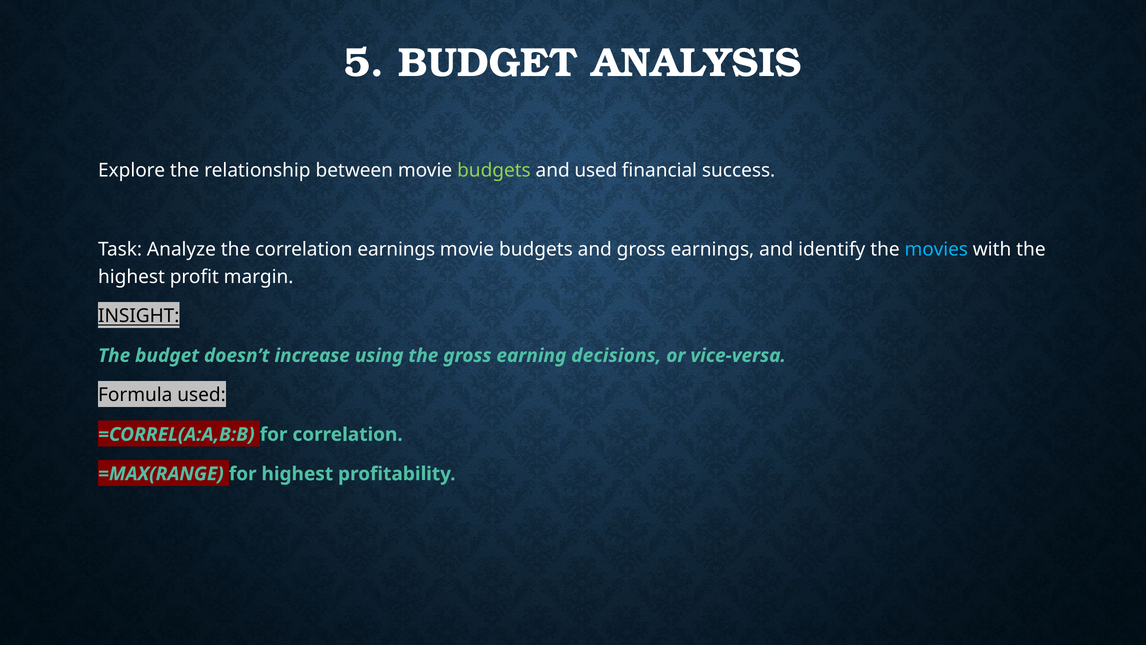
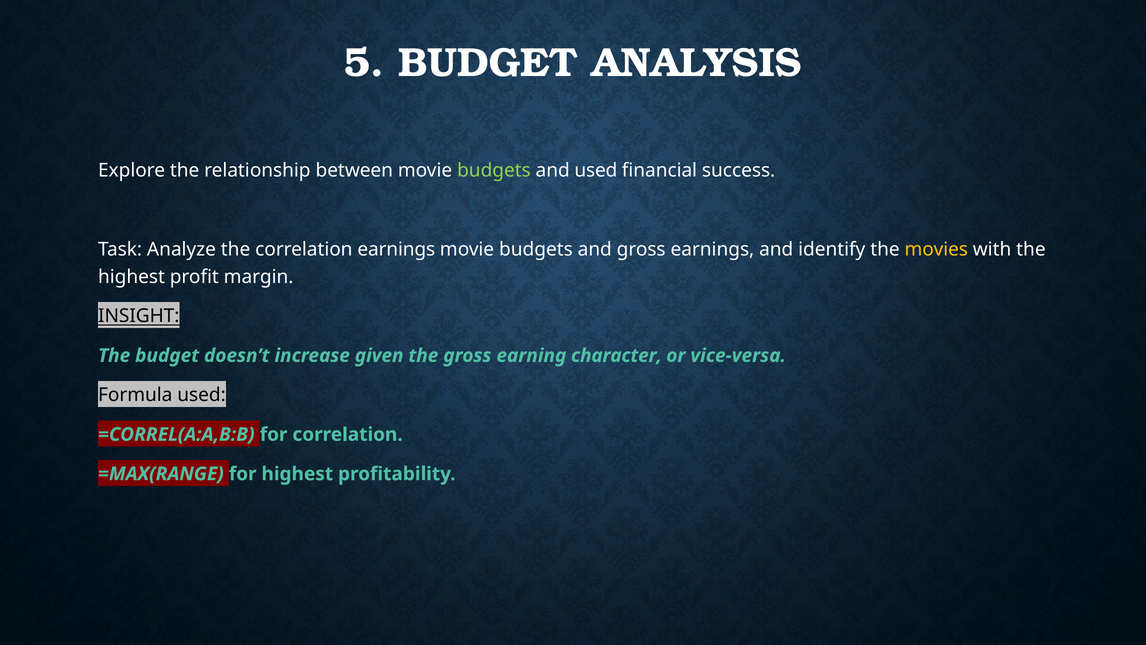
movies colour: light blue -> yellow (936, 249)
using: using -> given (379, 355)
decisions: decisions -> character (616, 355)
